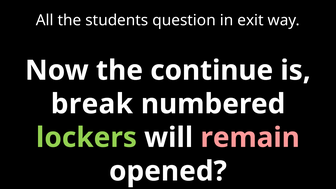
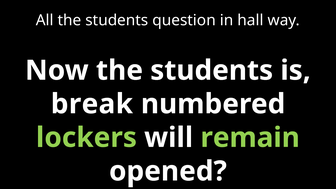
exit: exit -> hall (250, 20)
Now the continue: continue -> students (212, 70)
remain colour: pink -> light green (250, 138)
